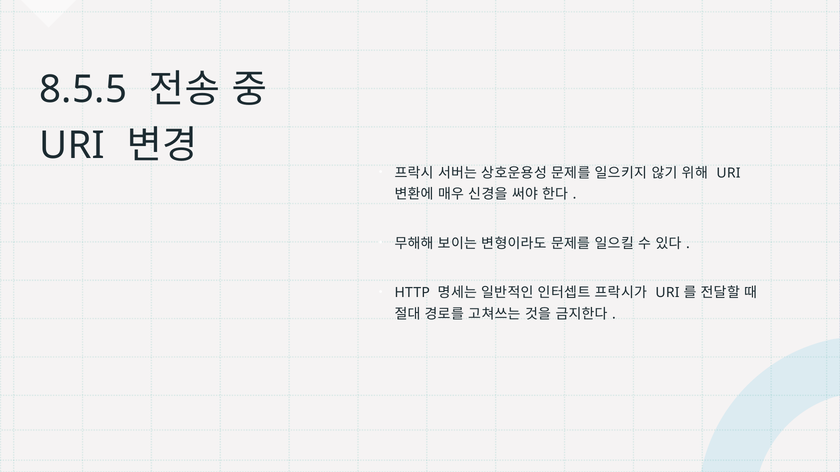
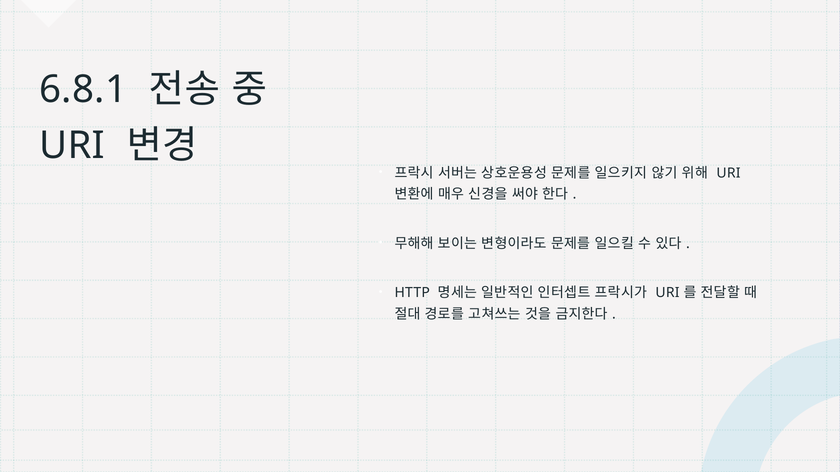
8.5.5: 8.5.5 -> 6.8.1 (83, 90)
